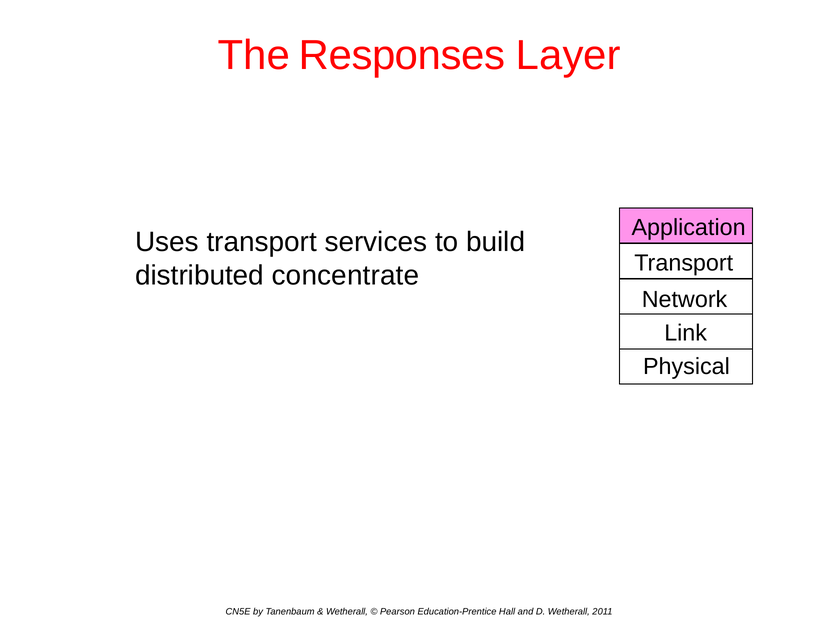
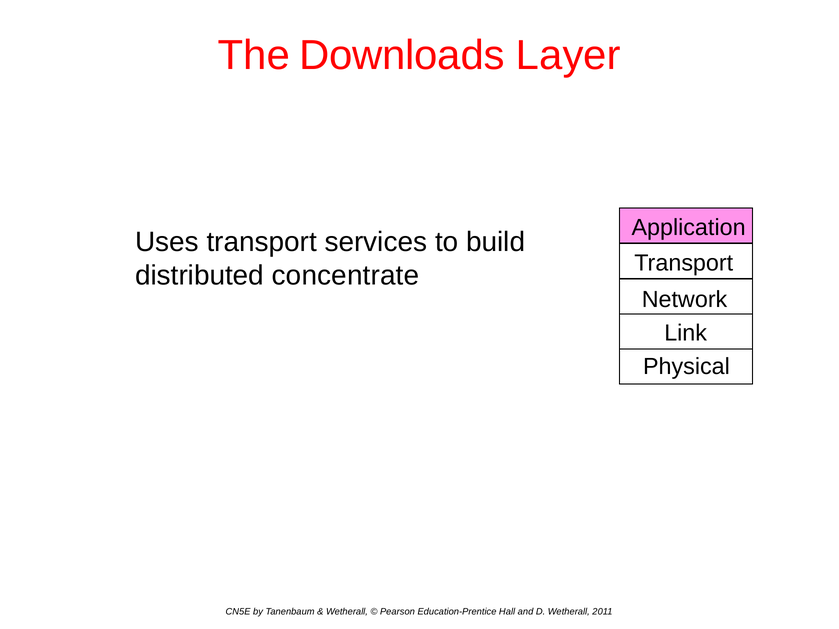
Responses: Responses -> Downloads (402, 55)
